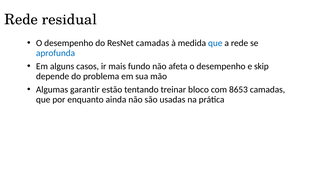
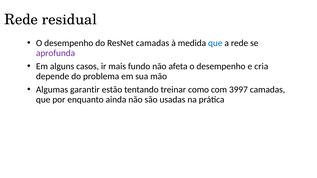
aprofunda colour: blue -> purple (56, 53)
skip: skip -> cria (261, 66)
bloco: bloco -> como (199, 90)
8653: 8653 -> 3997 (238, 90)
